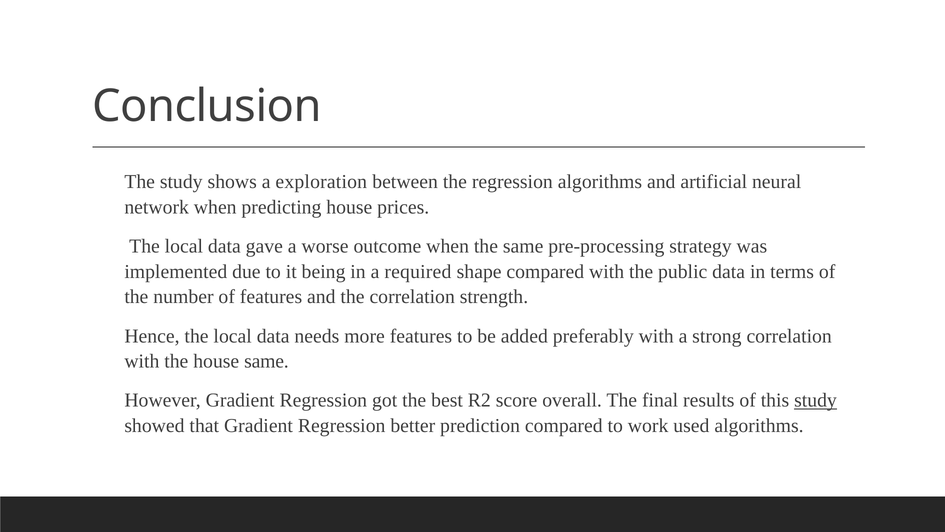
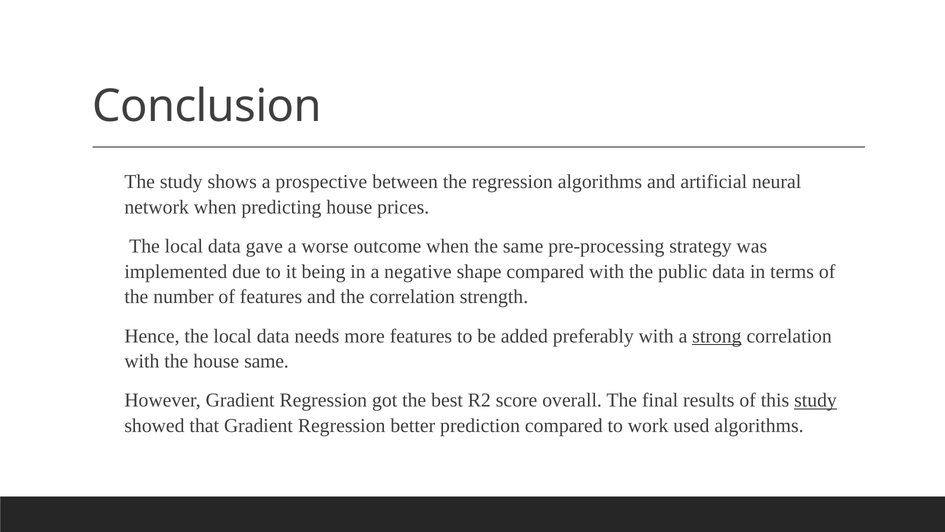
exploration: exploration -> prospective (321, 182)
required: required -> negative (418, 271)
strong underline: none -> present (717, 336)
